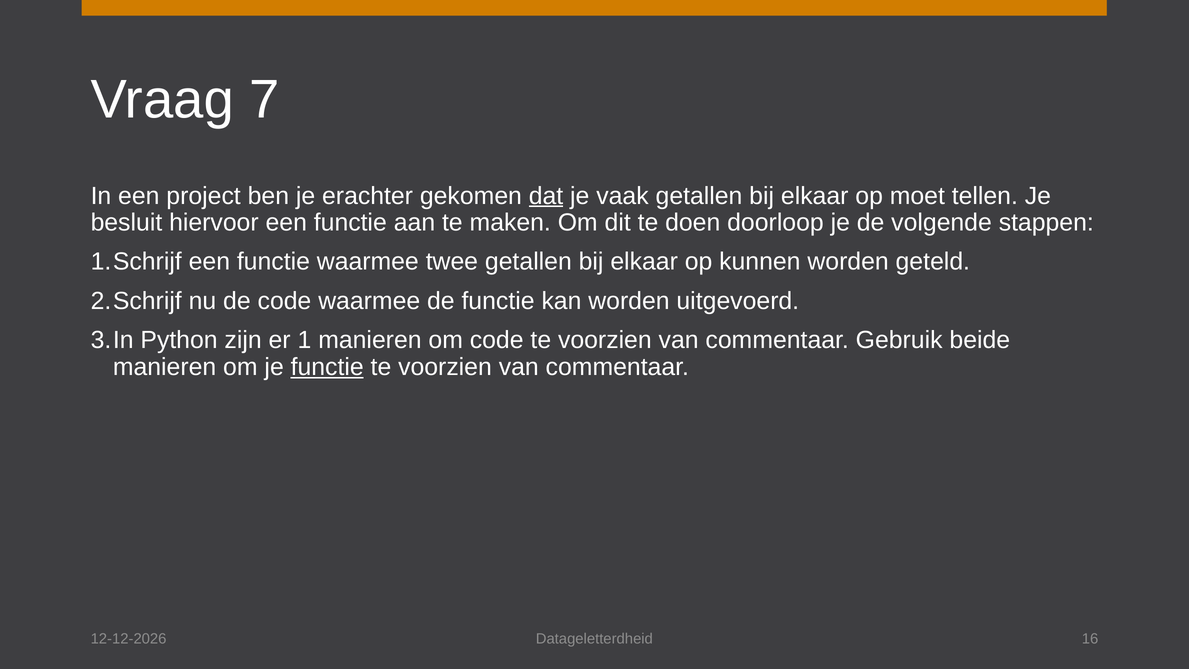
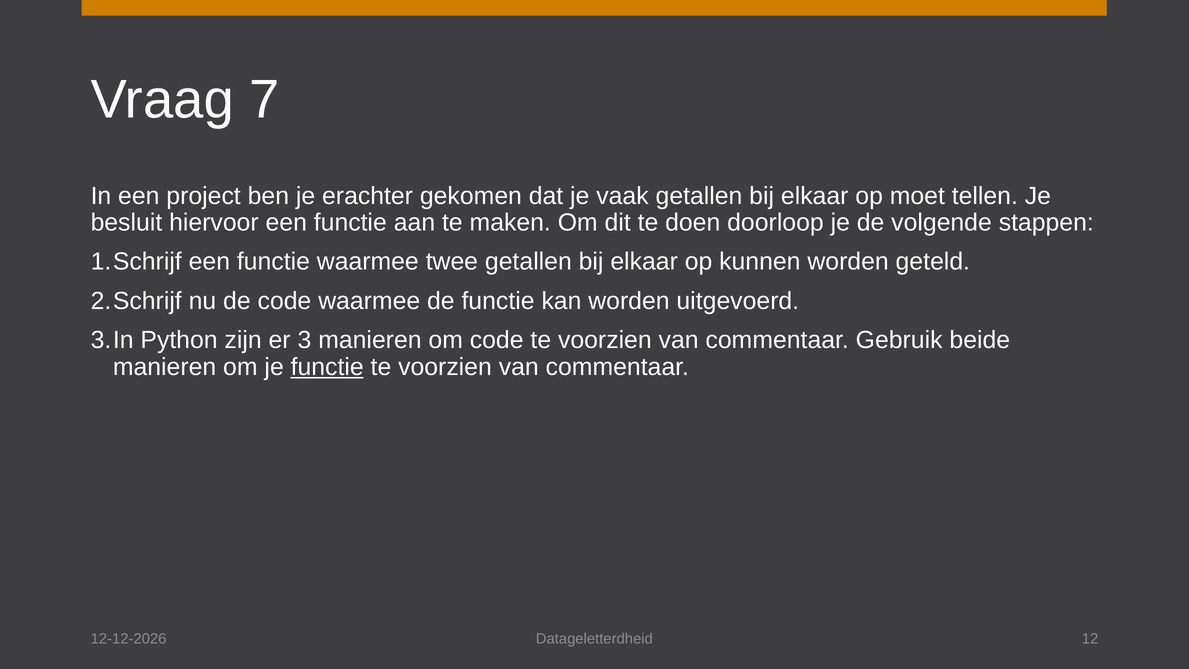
dat underline: present -> none (546, 196)
1: 1 -> 3 (304, 340)
16: 16 -> 12 (1090, 639)
